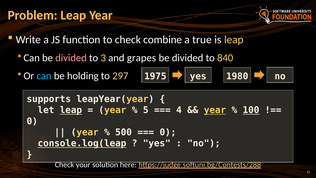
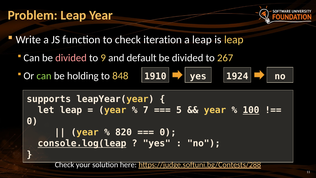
combine: combine -> iteration (163, 40)
a true: true -> leap (202, 40)
3: 3 -> 9 (103, 58)
grapes: grapes -> default (142, 58)
840: 840 -> 267 (225, 58)
can colour: light blue -> light green (44, 76)
297: 297 -> 848 (120, 76)
1975: 1975 -> 1910 (155, 76)
1980: 1980 -> 1924 (237, 76)
leap underline: present -> none (71, 110)
5: 5 -> 7 (146, 110)
4: 4 -> 5 (179, 110)
year underline: present -> none (215, 110)
500: 500 -> 820 (124, 132)
